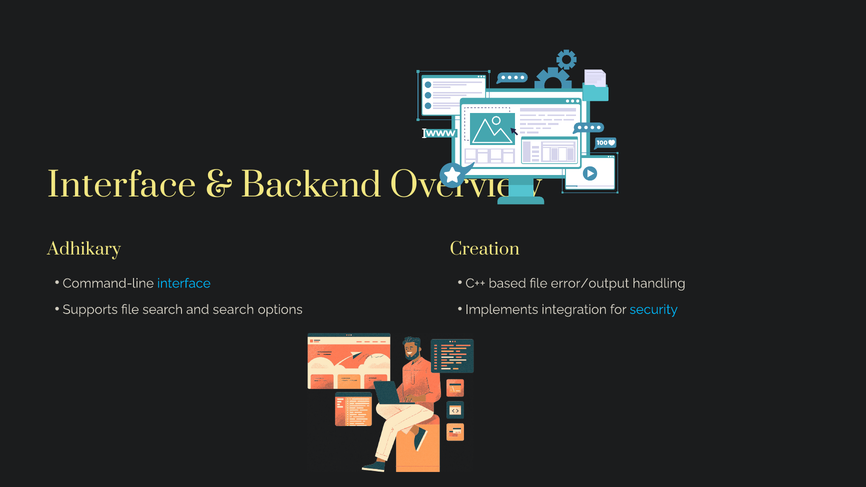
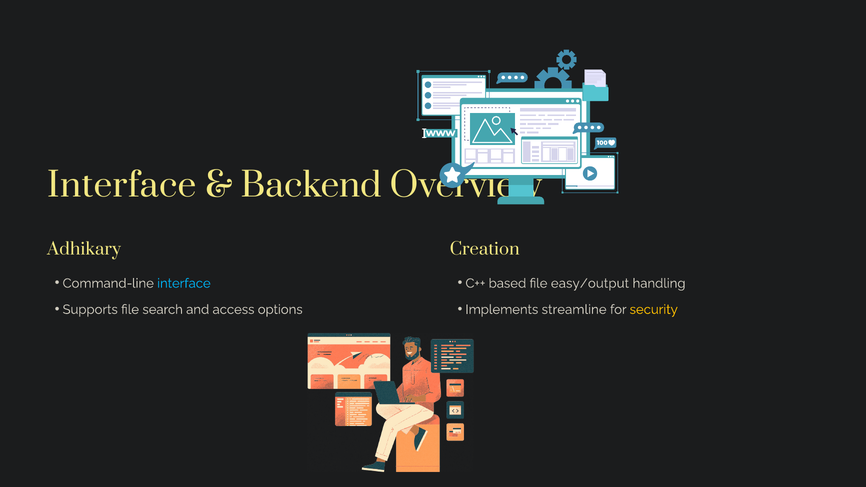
error/output: error/output -> easy/output (590, 283)
and search: search -> access (233, 310)
integration: integration -> streamline (574, 310)
security colour: light blue -> yellow (654, 310)
